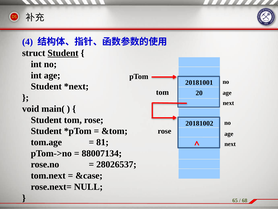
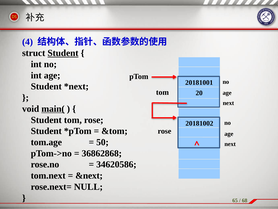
main( underline: none -> present (53, 109)
81: 81 -> 50 (102, 142)
88007134: 88007134 -> 36862868 (102, 153)
28026537: 28026537 -> 34620586 (116, 164)
&case: &case -> &next (89, 175)
